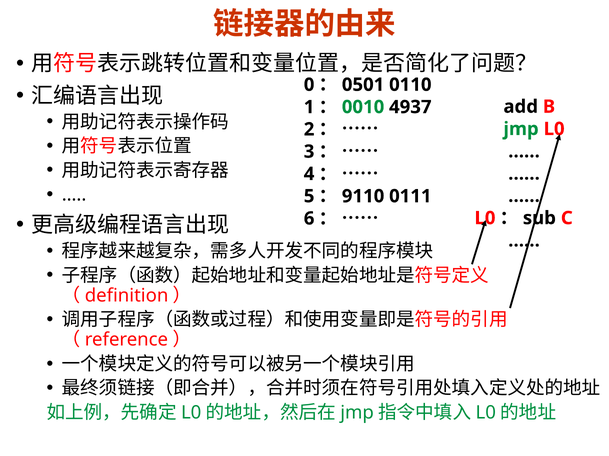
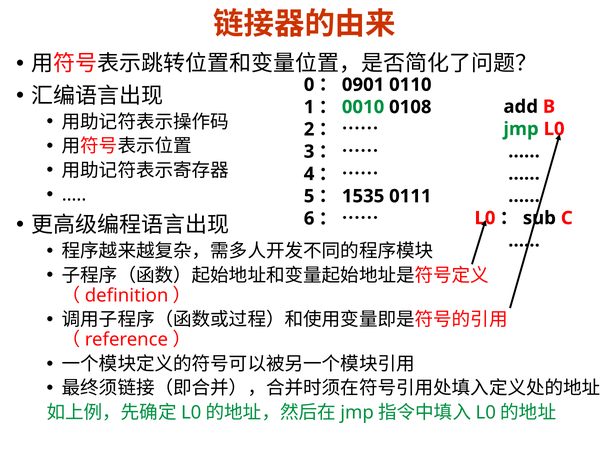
0501: 0501 -> 0901 (363, 85)
4937: 4937 -> 0108 (410, 107)
9110: 9110 -> 1535 (363, 196)
